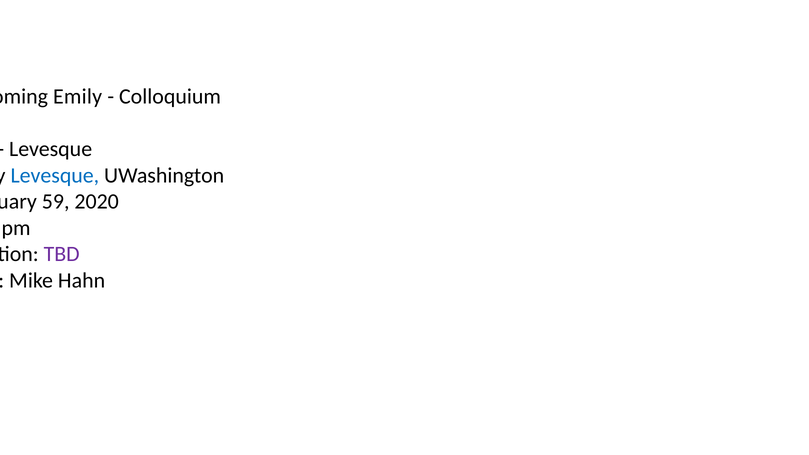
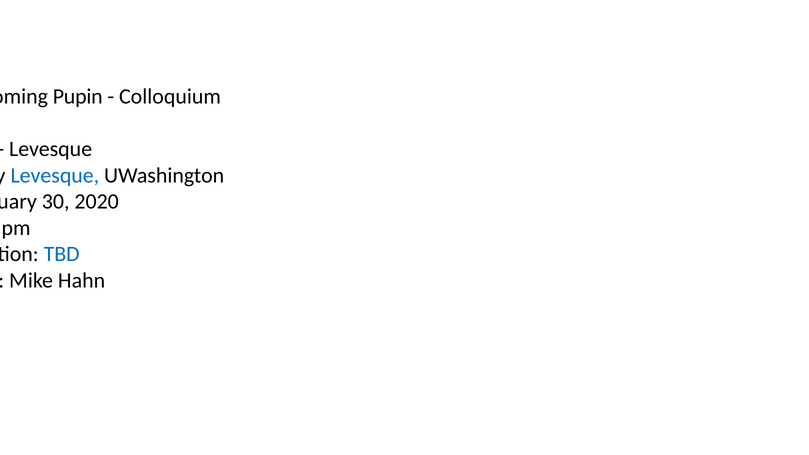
Emily: Emily -> Pupin (78, 97)
59: 59 -> 30 (56, 202)
TBD colour: purple -> blue (62, 254)
